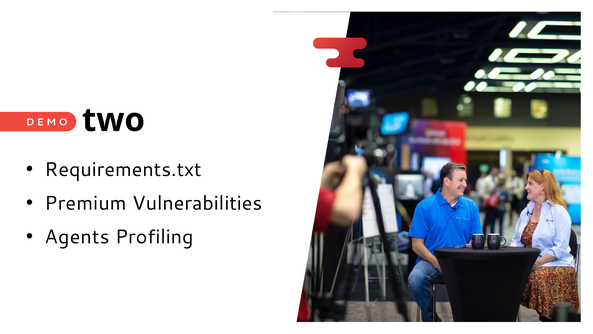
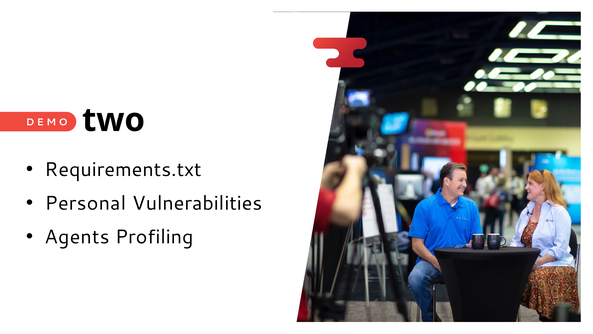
Premium: Premium -> Personal (86, 203)
